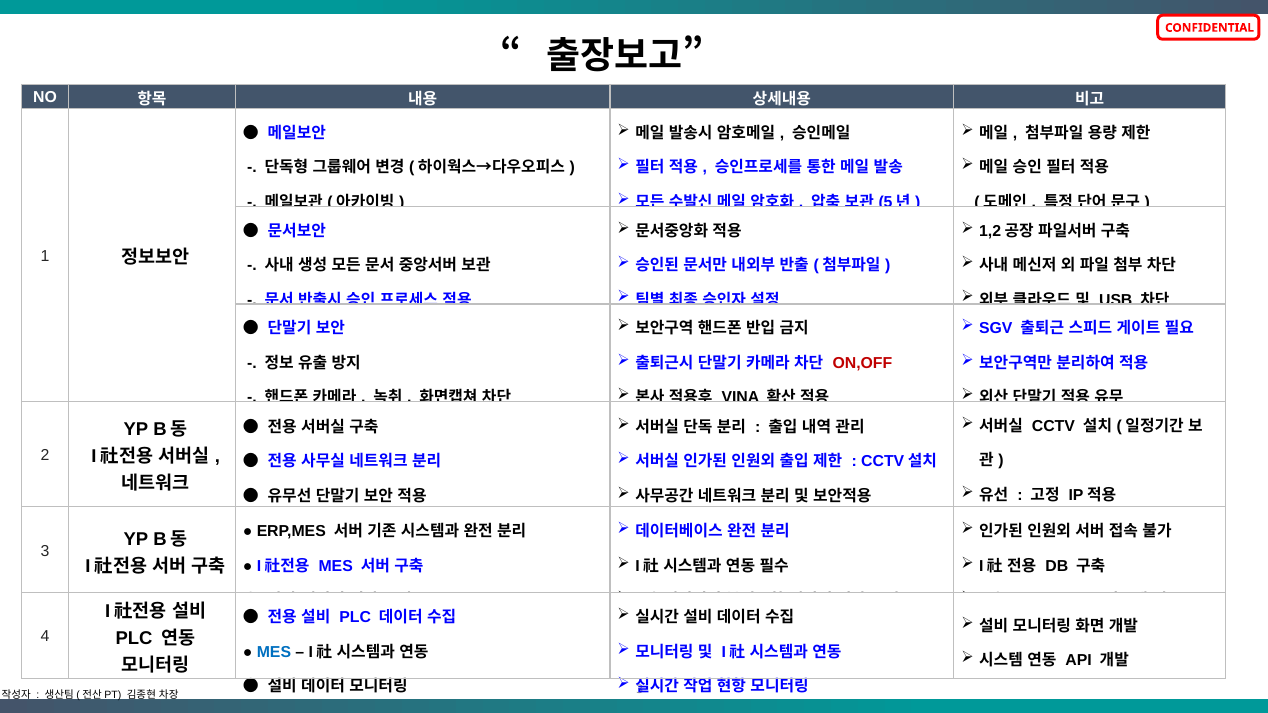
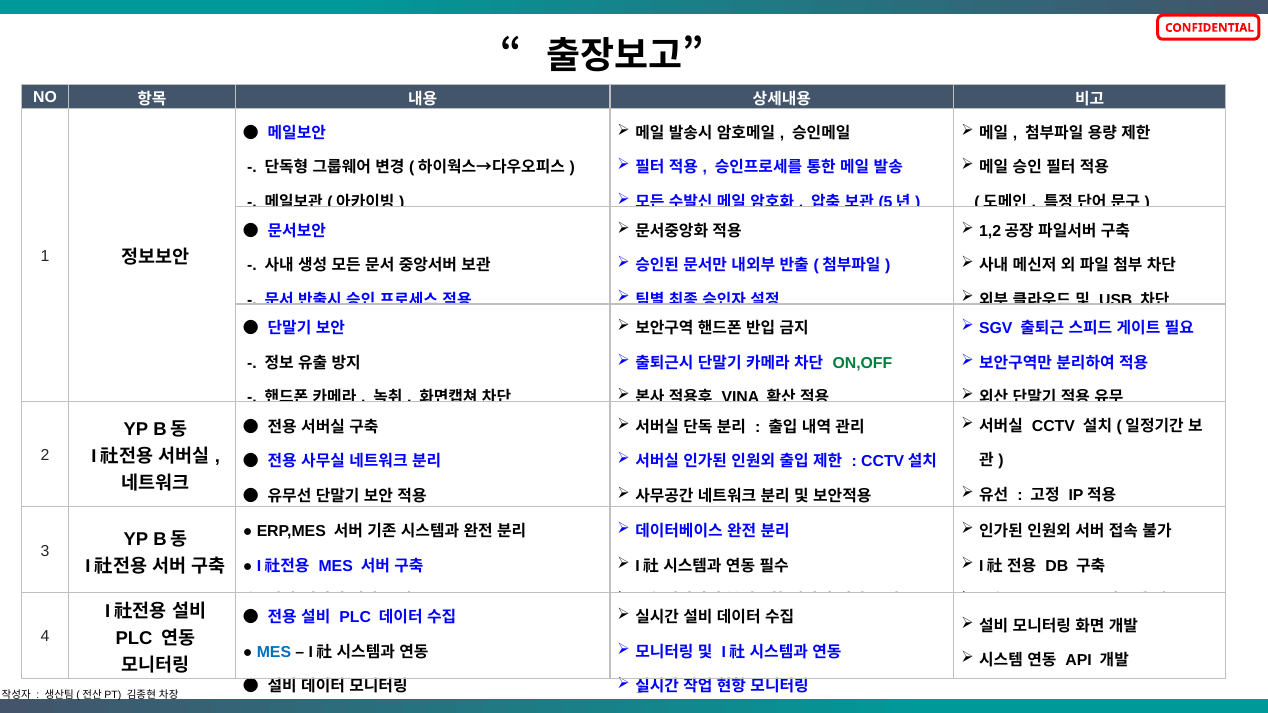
ON,OFF colour: red -> green (862, 363)
